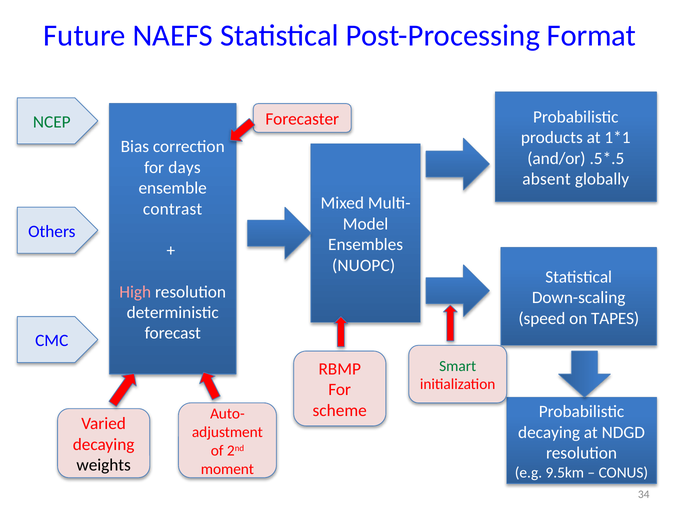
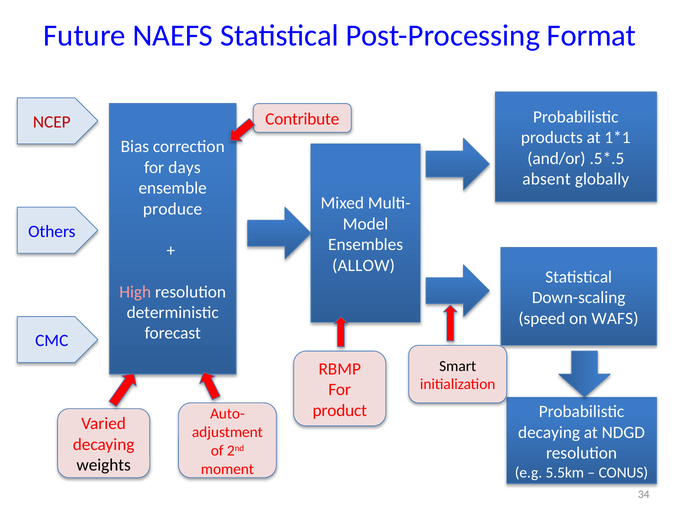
Forecaster: Forecaster -> Contribute (302, 119)
NCEP colour: green -> red (52, 122)
contrast: contrast -> produce (173, 209)
NUOPC: NUOPC -> ALLOW (364, 266)
TAPES: TAPES -> WAFS (615, 318)
Smart colour: green -> black (458, 366)
scheme: scheme -> product (340, 411)
9.5km: 9.5km -> 5.5km (565, 473)
